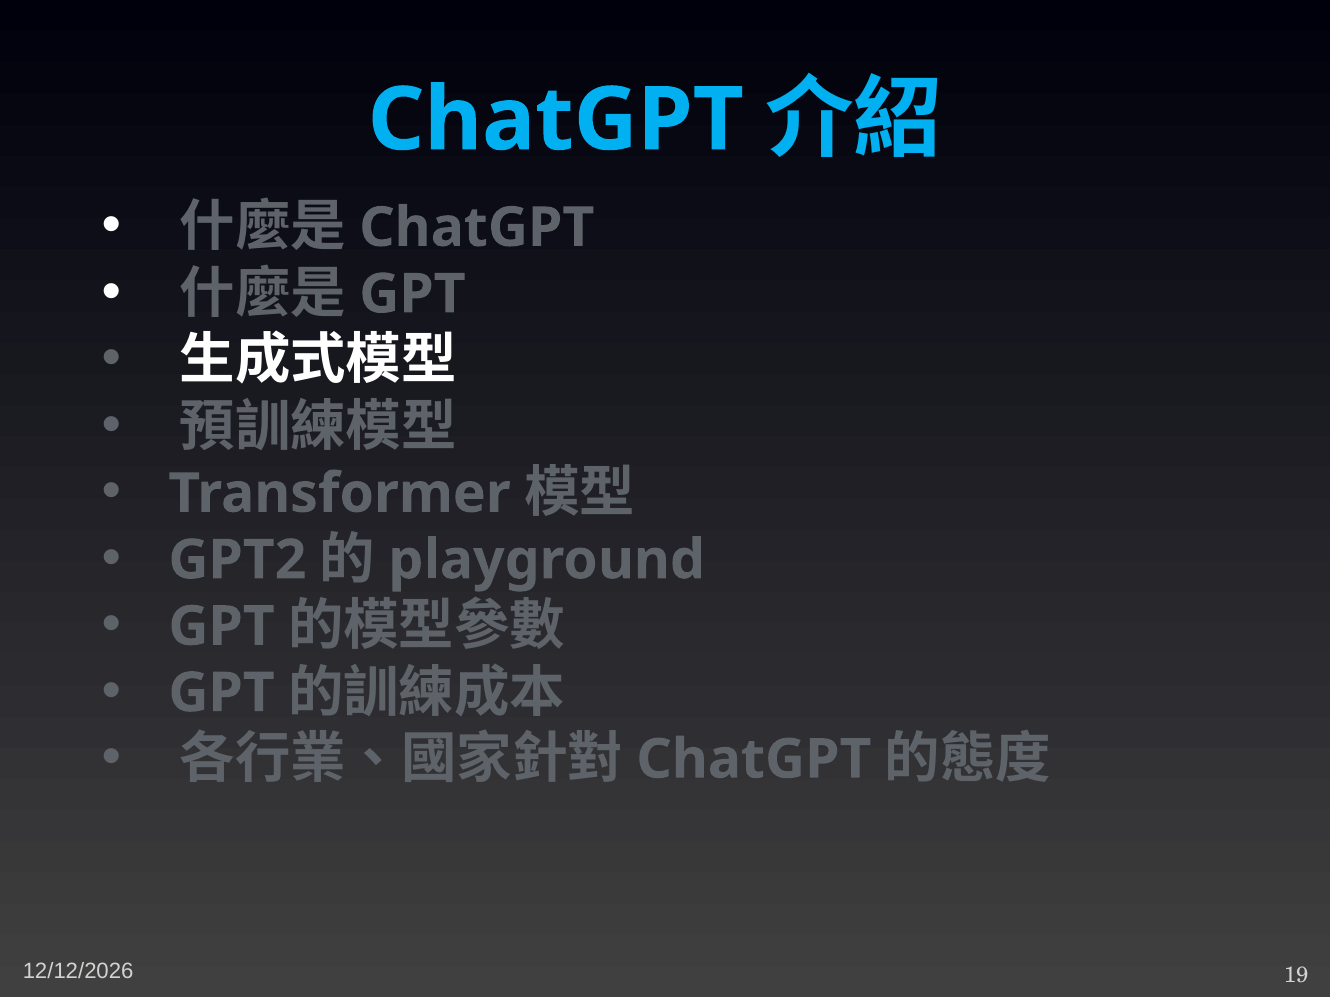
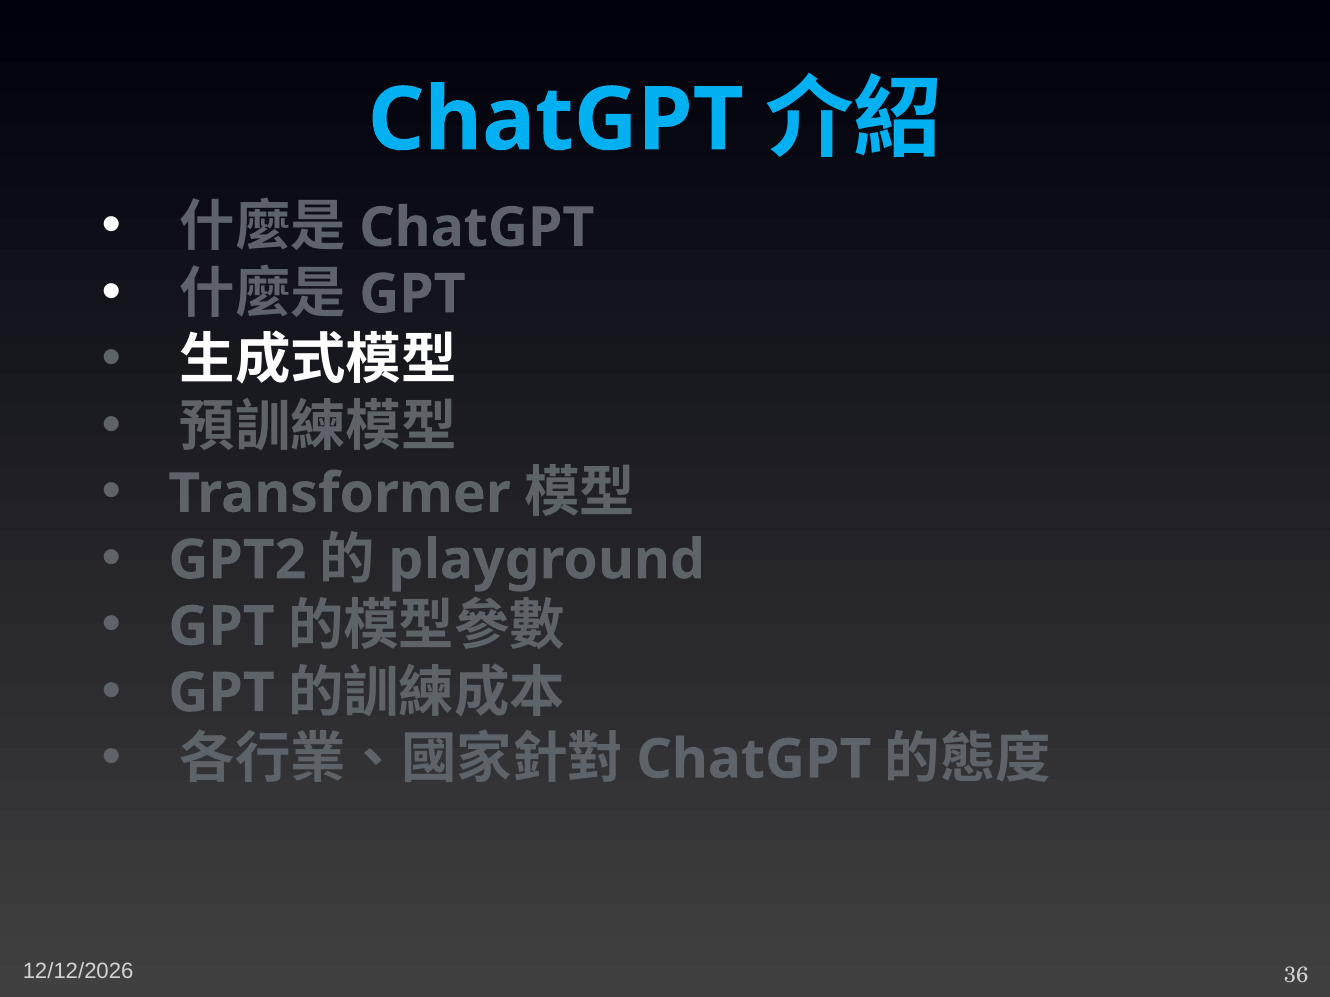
19: 19 -> 36 (1296, 975)
